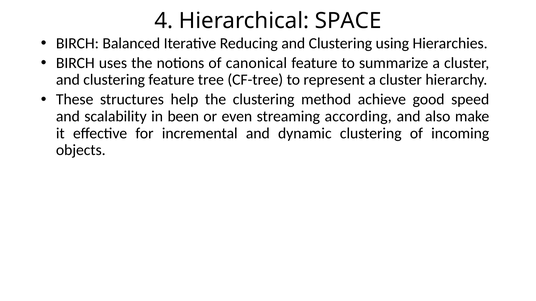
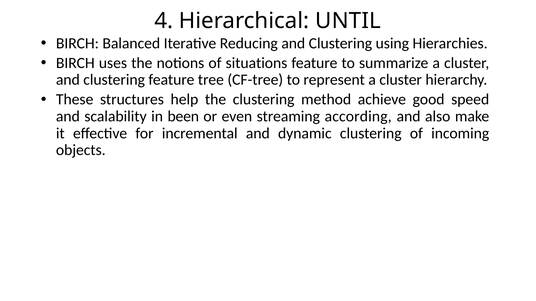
SPACE: SPACE -> UNTIL (348, 21)
canonical: canonical -> situations (256, 63)
